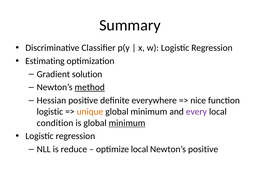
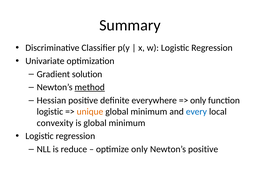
Estimating: Estimating -> Univariate (45, 61)
nice: nice -> only (198, 100)
every colour: purple -> blue (196, 112)
condition: condition -> convexity (55, 123)
minimum underline: present -> none (127, 123)
optimize local: local -> only (139, 149)
